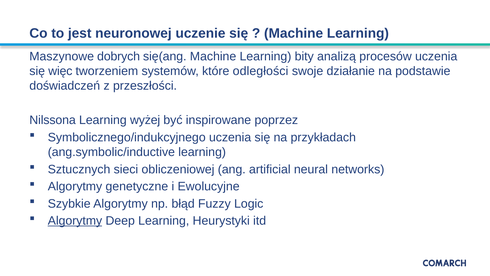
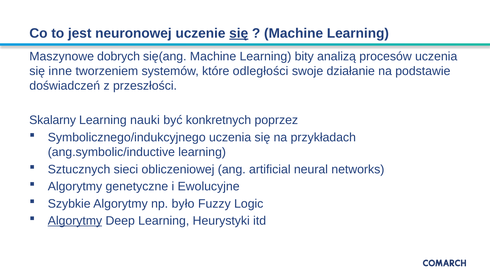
się underline: none -> present (239, 33)
więc: więc -> inne (60, 71)
Nilssona: Nilssona -> Skalarny (53, 120)
wyżej: wyżej -> nauki (145, 120)
inspirowane: inspirowane -> konkretnych (219, 120)
błąd: błąd -> było (183, 203)
